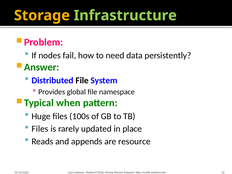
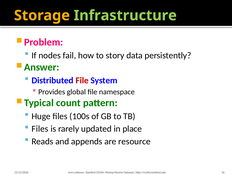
need: need -> story (115, 55)
File colour: black -> red (82, 80)
when: when -> count (68, 103)
